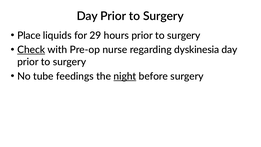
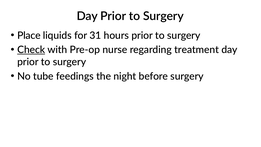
29: 29 -> 31 (95, 36)
dyskinesia: dyskinesia -> treatment (197, 50)
night underline: present -> none (125, 76)
